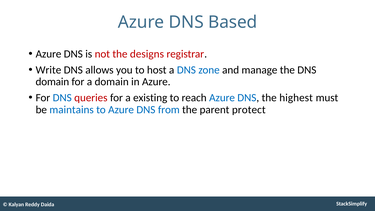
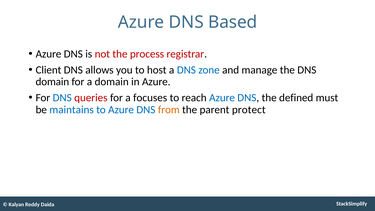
designs: designs -> process (147, 54)
Write: Write -> Client (48, 70)
existing: existing -> focuses (150, 98)
highest: highest -> defined (296, 98)
from colour: blue -> orange (169, 110)
